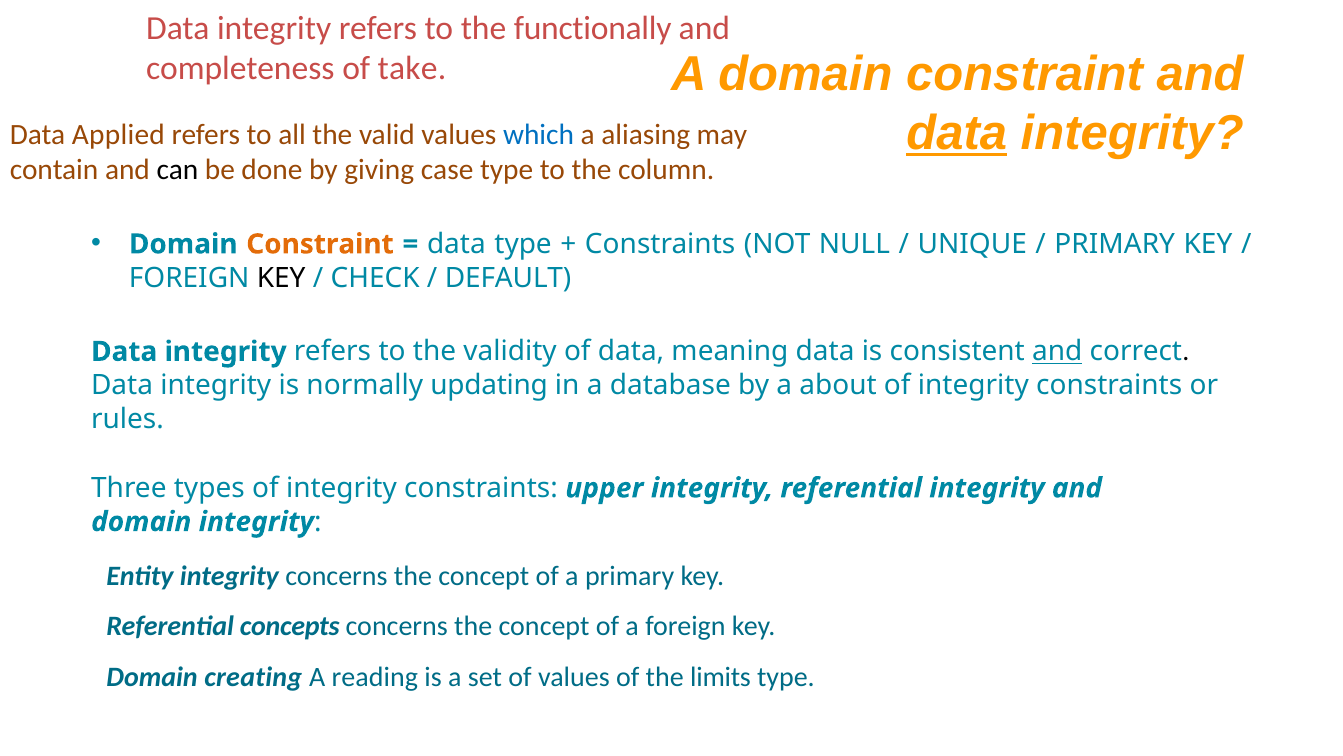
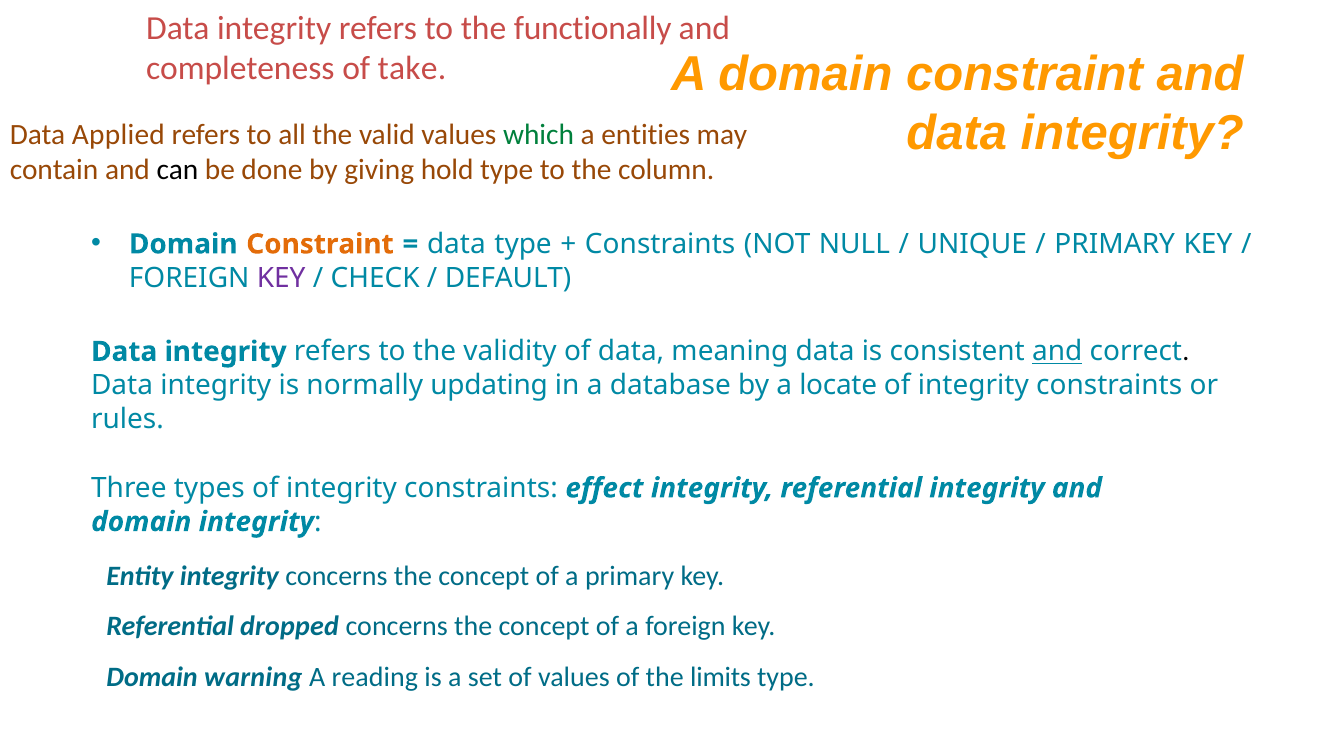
data underline: present -> none (957, 133)
which colour: blue -> green (539, 135)
aliasing: aliasing -> entities (646, 135)
case: case -> hold (447, 170)
KEY colour: black -> purple (281, 278)
about: about -> locate (838, 385)
upper: upper -> effect (604, 488)
concepts: concepts -> dropped (290, 626)
creating: creating -> warning (253, 677)
